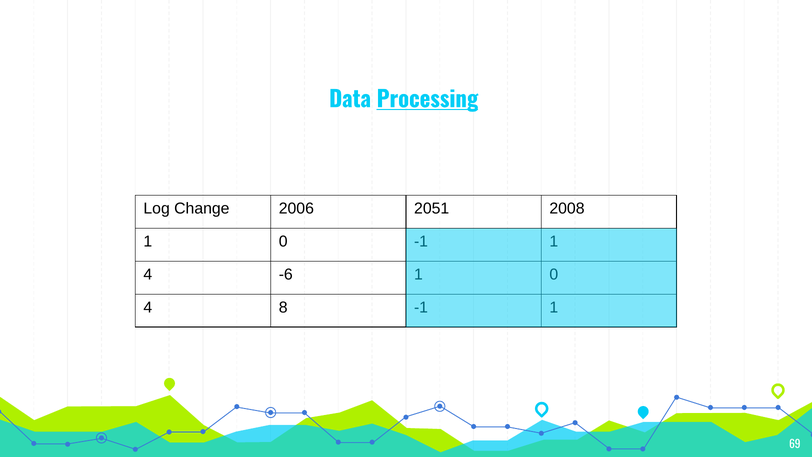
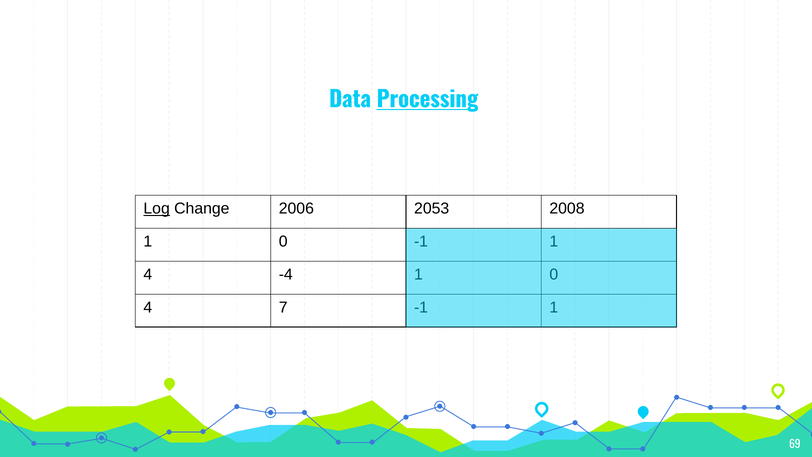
Log underline: none -> present (157, 208)
2051: 2051 -> 2053 (432, 208)
-6: -6 -> -4 (286, 274)
8: 8 -> 7 (283, 307)
